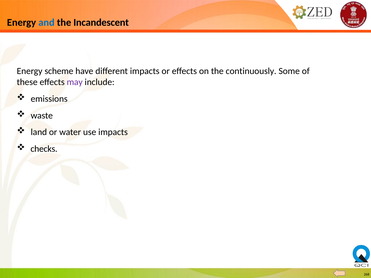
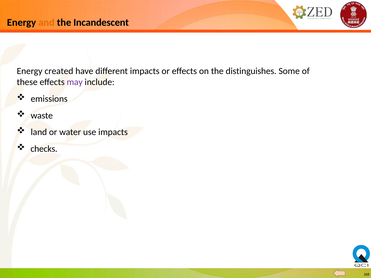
and colour: blue -> orange (46, 22)
scheme: scheme -> created (59, 71)
continuously: continuously -> distinguishes (251, 71)
